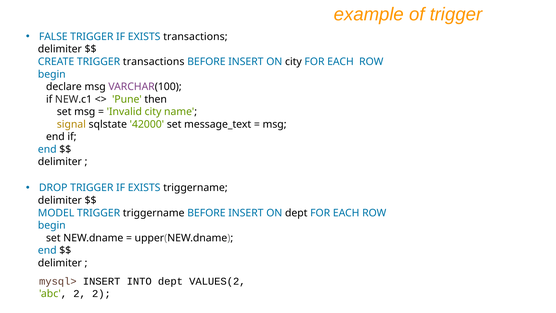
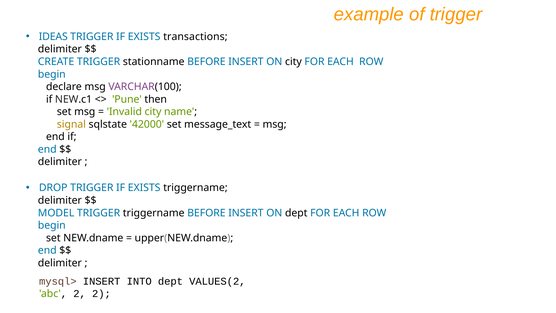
FALSE: FALSE -> IDEAS (53, 37)
TRIGGER transactions: transactions -> stationname (154, 62)
